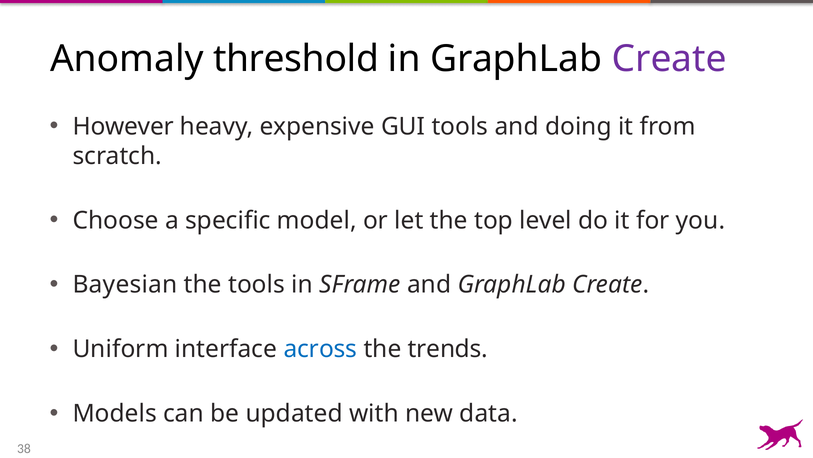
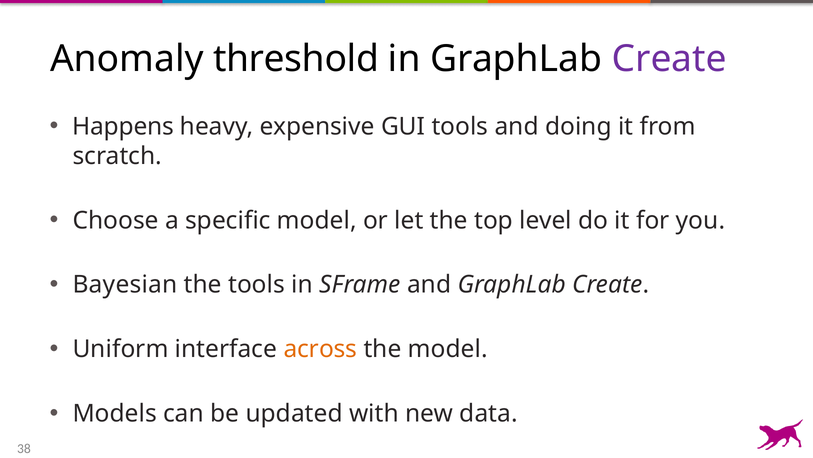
However: However -> Happens (123, 126)
across colour: blue -> orange (320, 349)
the trends: trends -> model (448, 349)
